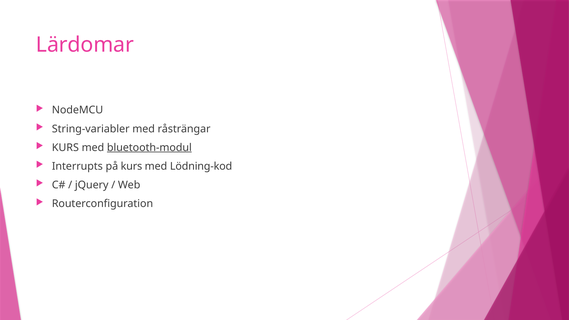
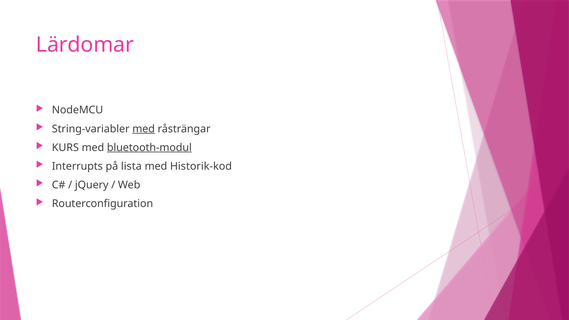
med underline: none -> present (144, 129)
på kurs: kurs -> lista (131, 166)
Lödning-kod: Lödning-kod -> Historik-kod (201, 166)
